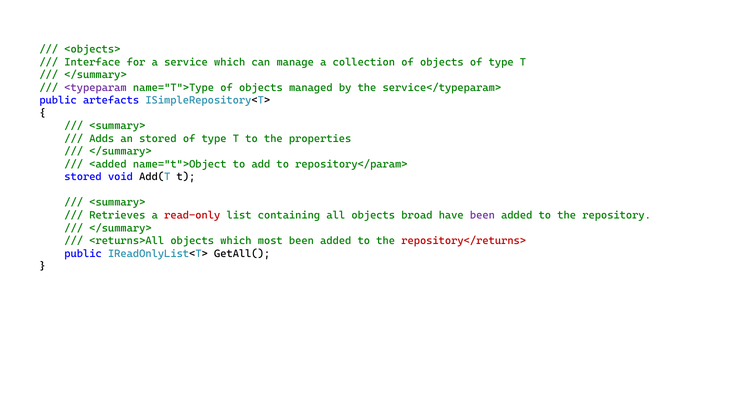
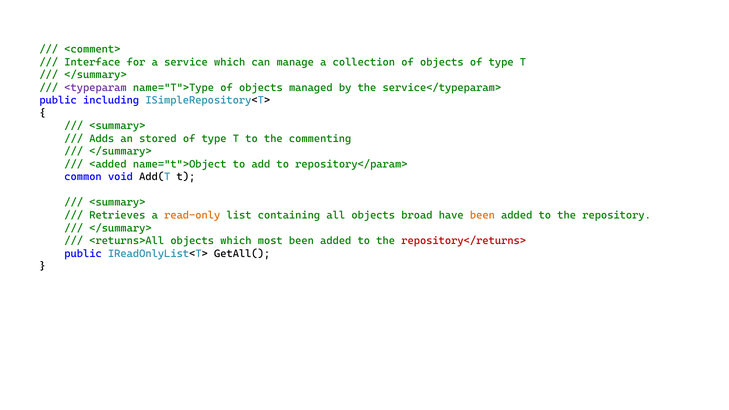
<objects>: <objects> -> <comment> (92, 49)
artefacts: artefacts -> including (111, 100)
properties: properties -> commenting (320, 139)
stored: stored -> common (83, 177)
read-only colour: red -> orange (192, 215)
been colour: purple -> orange (482, 215)
